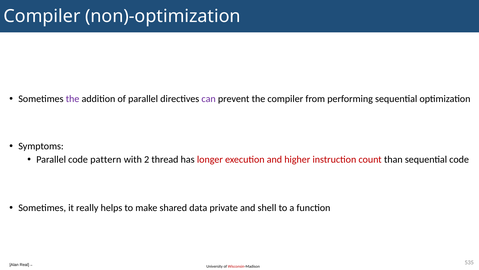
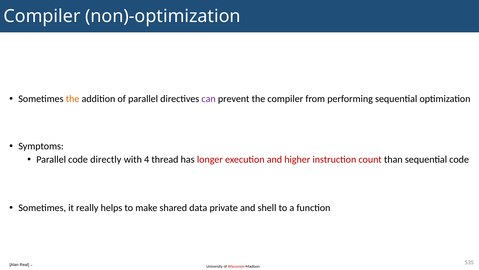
the colour: purple -> orange (73, 99)
pattern: pattern -> directly (106, 159)
2: 2 -> 4 (147, 159)
